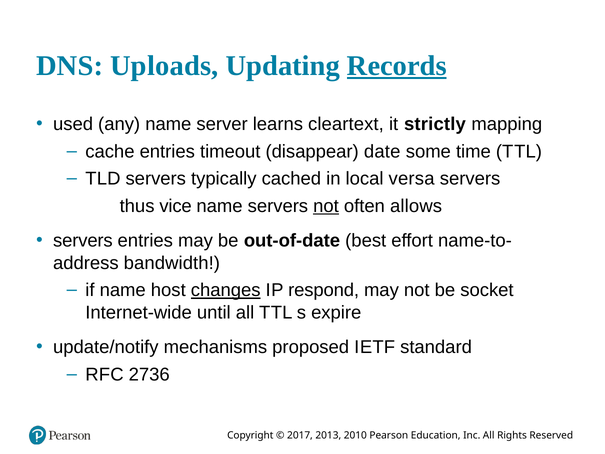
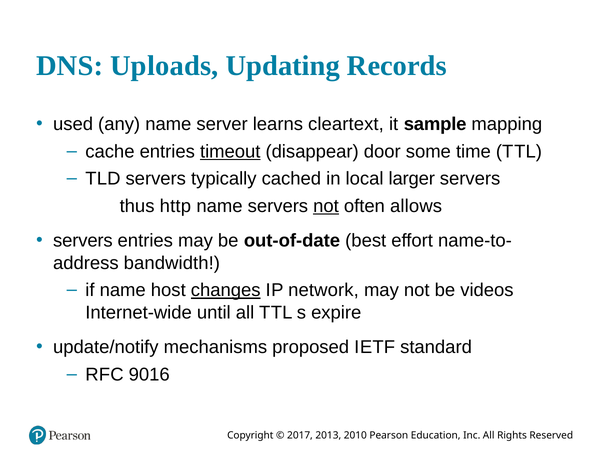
Records underline: present -> none (397, 66)
strictly: strictly -> sample (435, 124)
timeout underline: none -> present (230, 152)
date: date -> door (382, 152)
versa: versa -> larger (412, 179)
vice: vice -> http (175, 206)
respond: respond -> network (324, 290)
socket: socket -> videos (487, 290)
2736: 2736 -> 9016 (149, 374)
